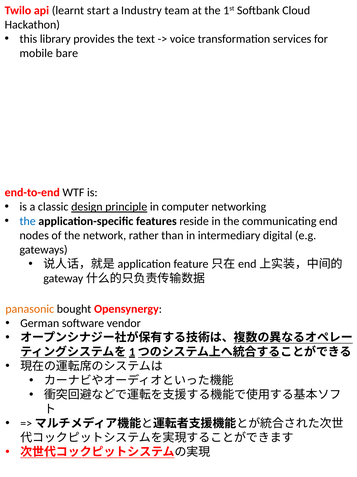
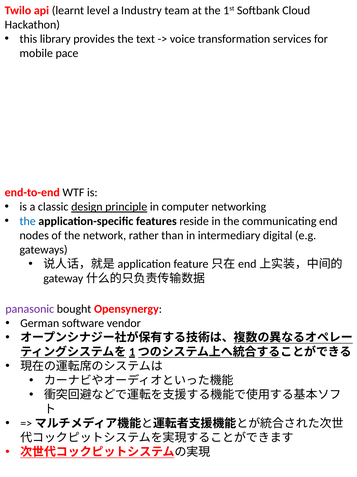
start: start -> level (98, 10)
bare: bare -> pace (67, 53)
panasonic colour: orange -> purple (30, 308)
